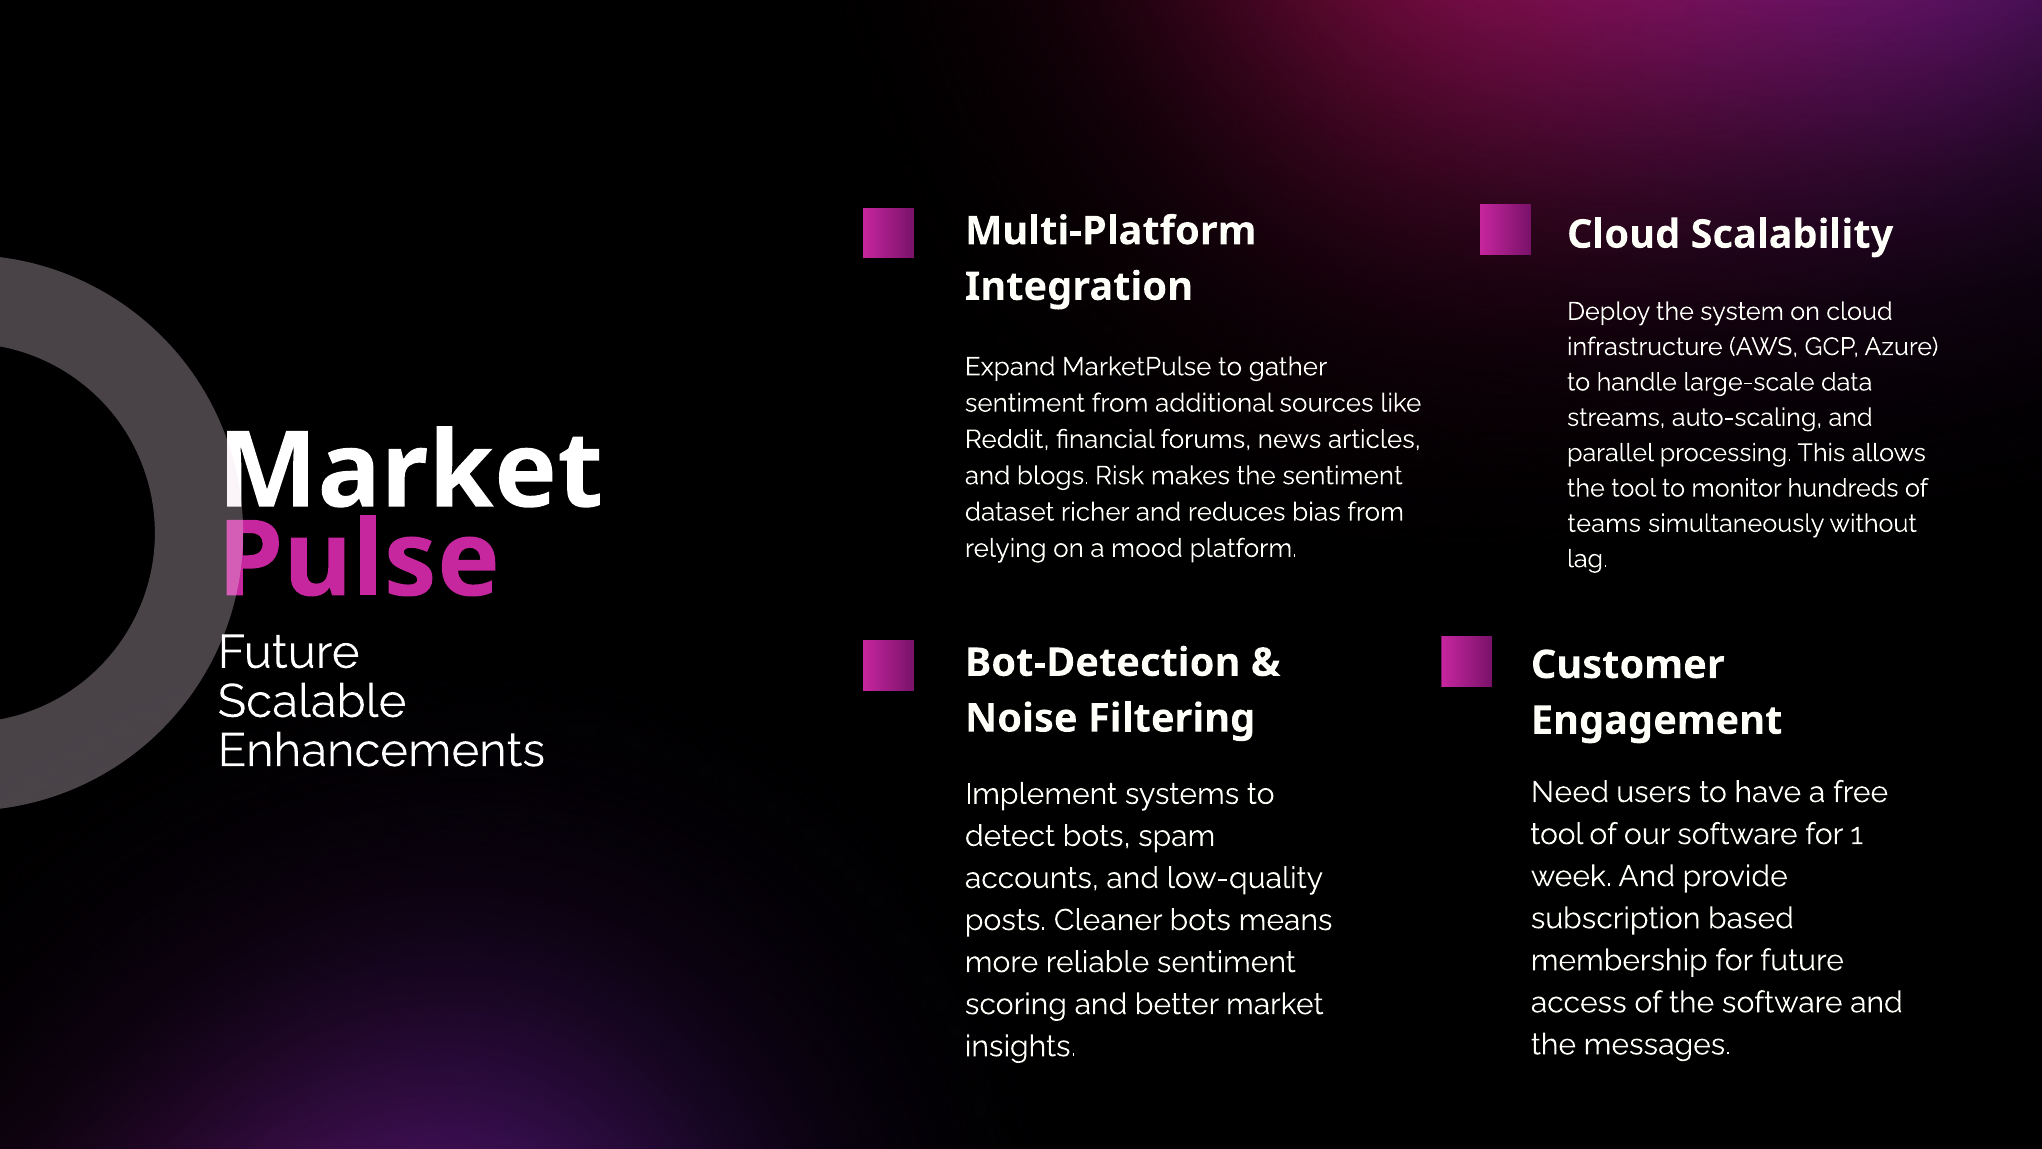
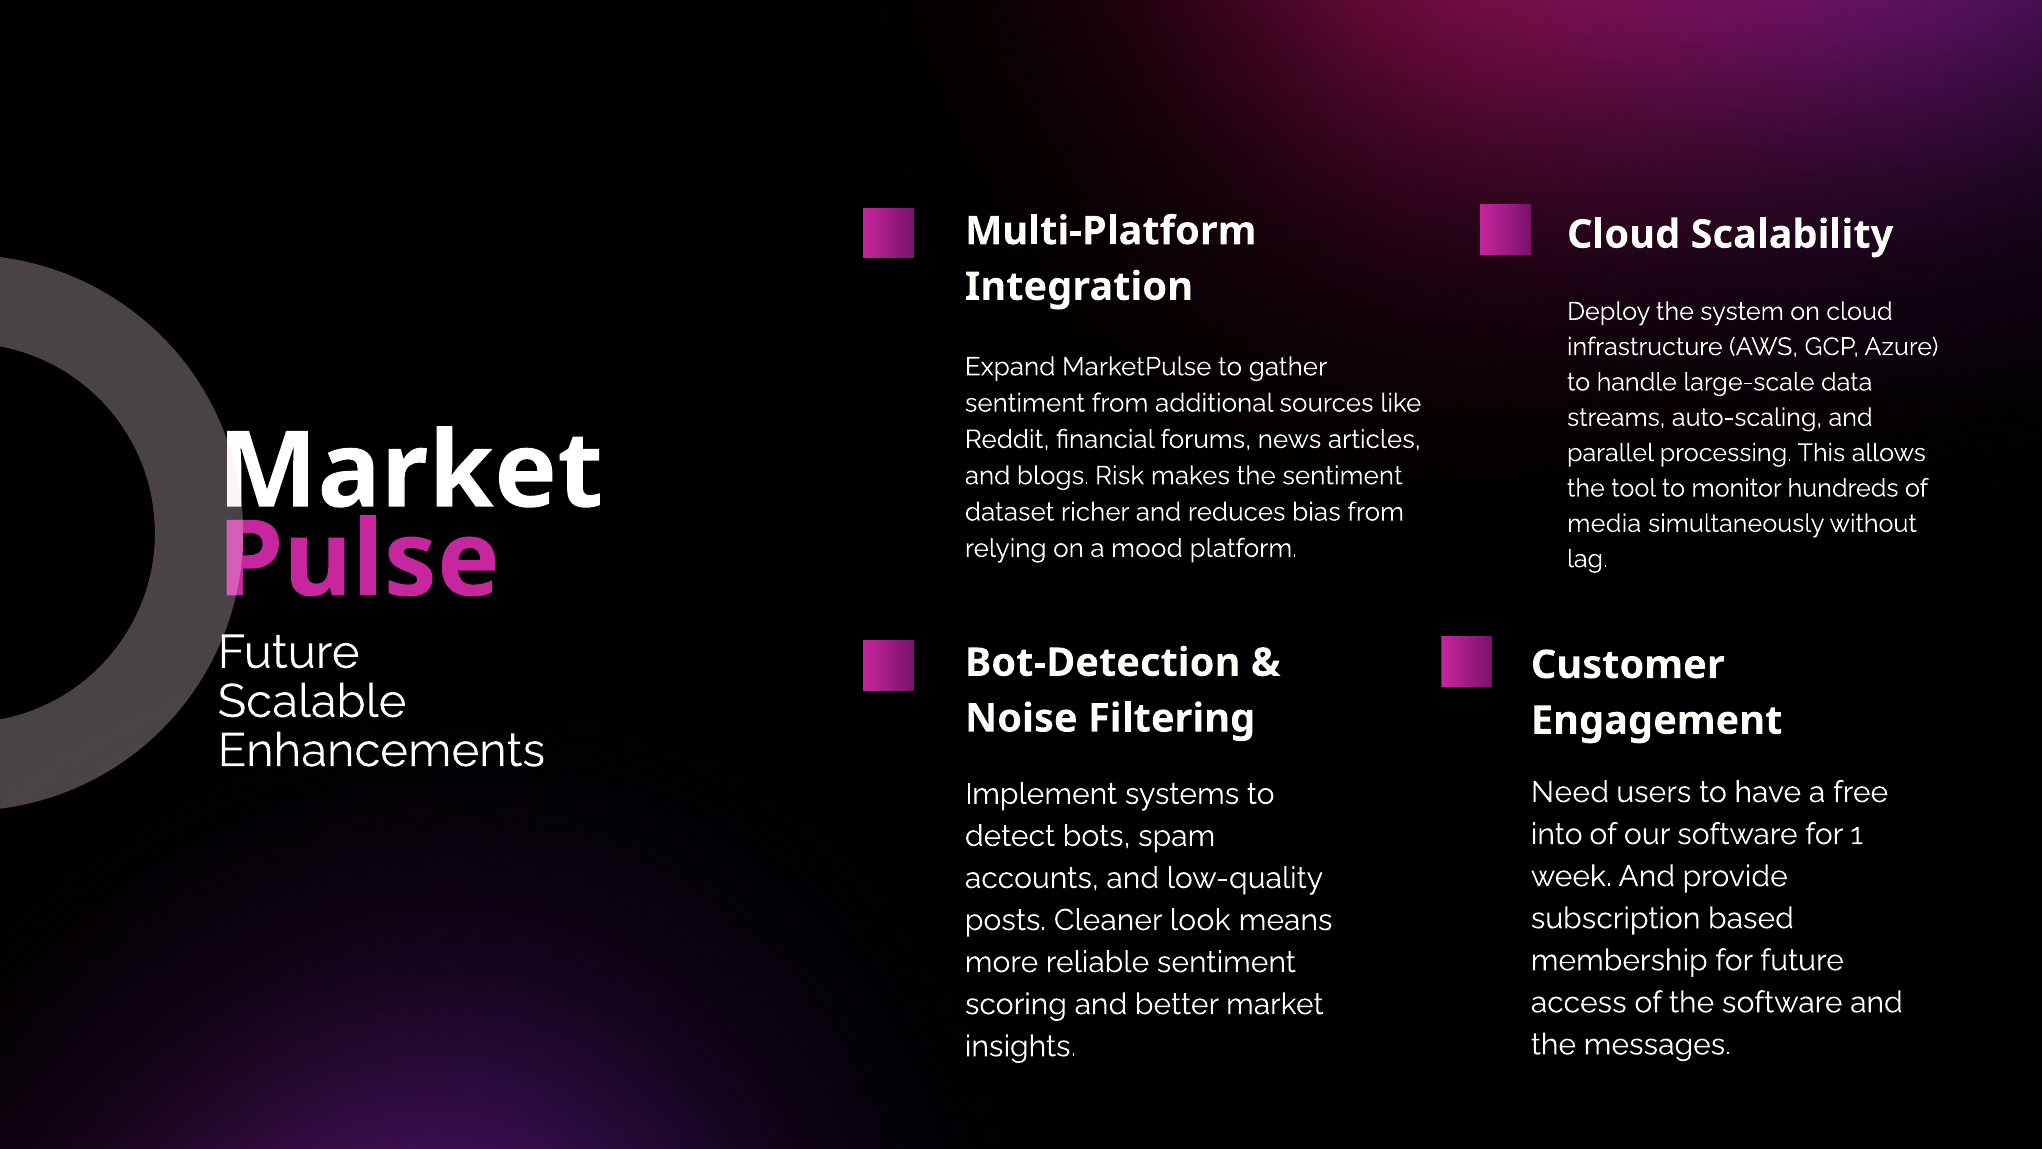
teams: teams -> media (1604, 523)
tool: tool -> into (1557, 834)
Cleaner bots: bots -> look (1200, 920)
